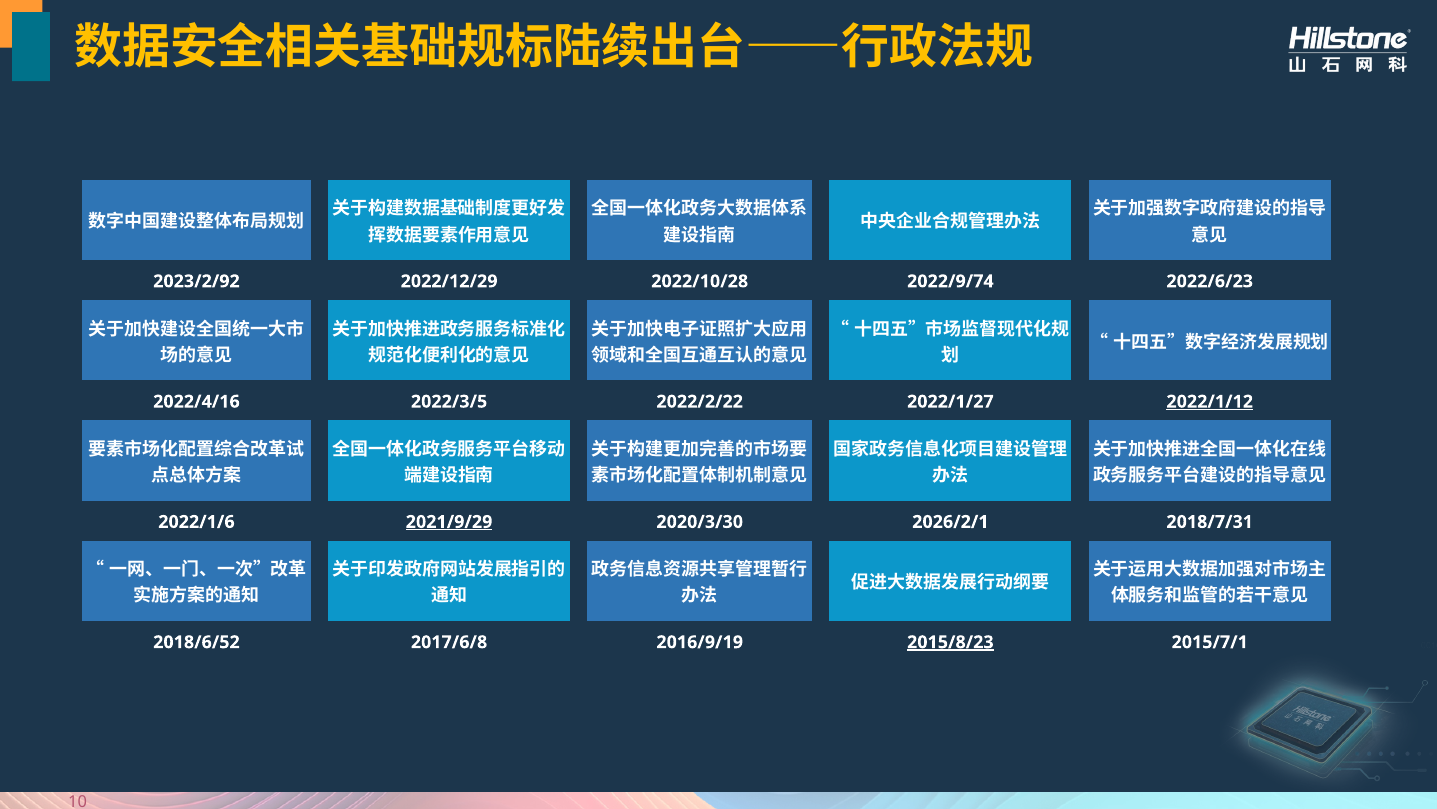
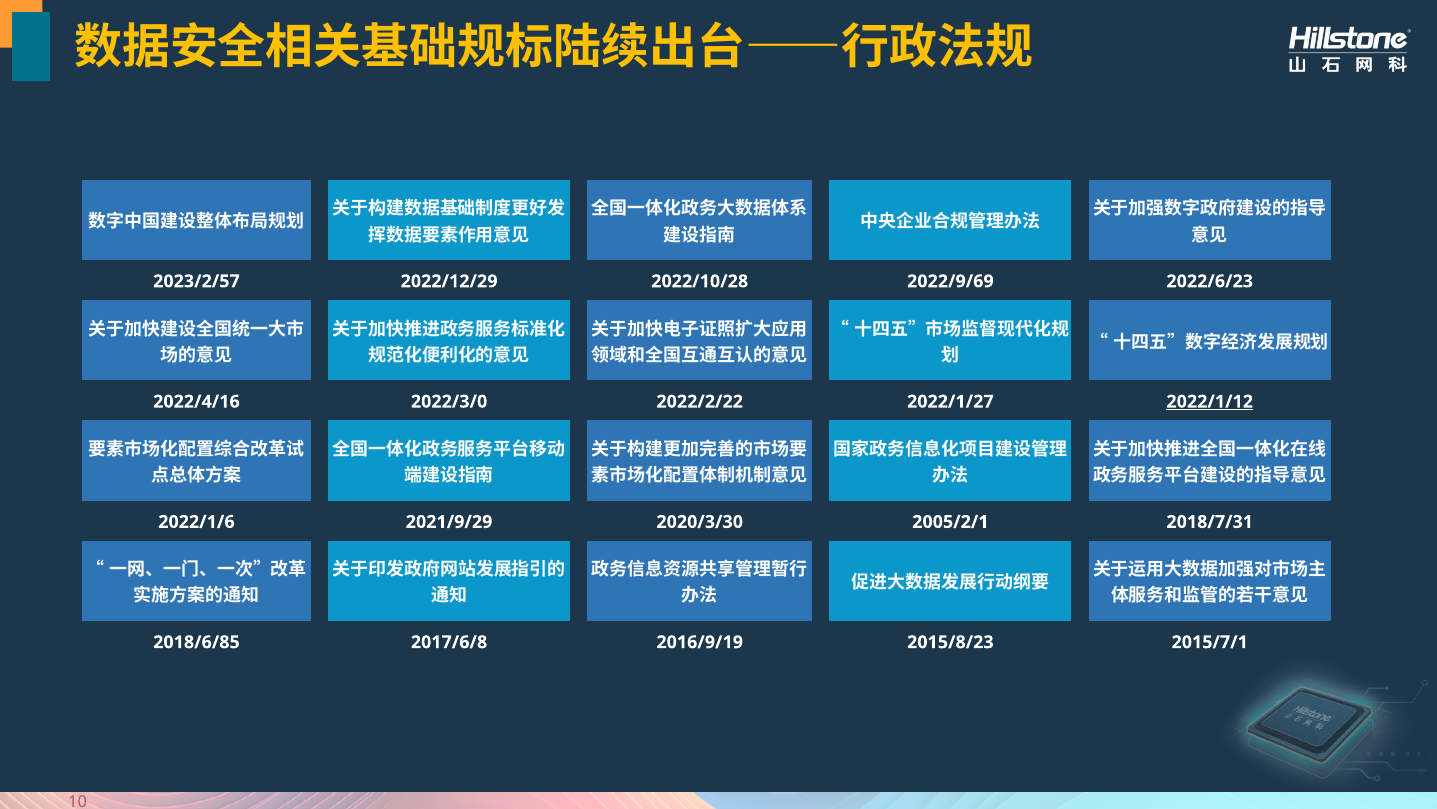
2023/2/92: 2023/2/92 -> 2023/2/57 (196, 281)
2022/9/74: 2022/9/74 -> 2022/9/69 (950, 281)
2022/3/5: 2022/3/5 -> 2022/3/0 (449, 401)
2021/9/29 underline: present -> none (449, 522)
2026/2/1: 2026/2/1 -> 2005/2/1 (950, 522)
2018/6/52: 2018/6/52 -> 2018/6/85 (196, 642)
2015/8/23 underline: present -> none (950, 642)
